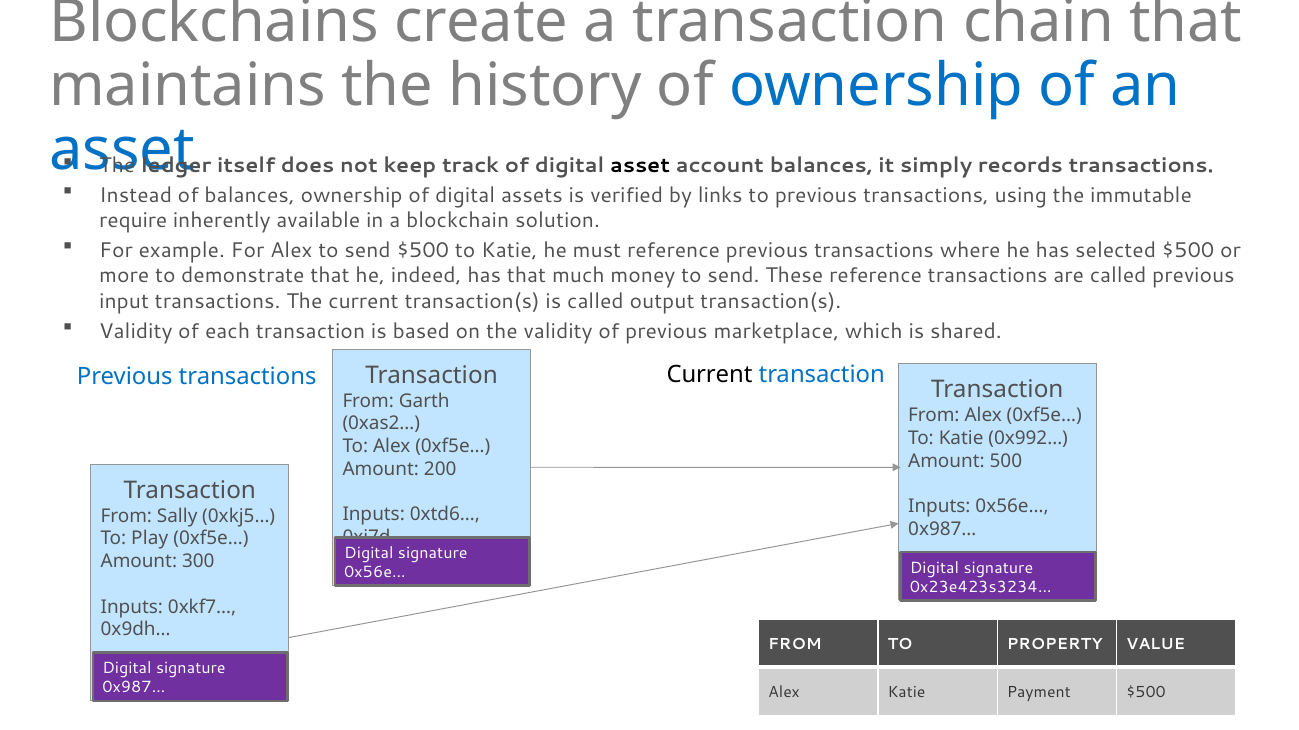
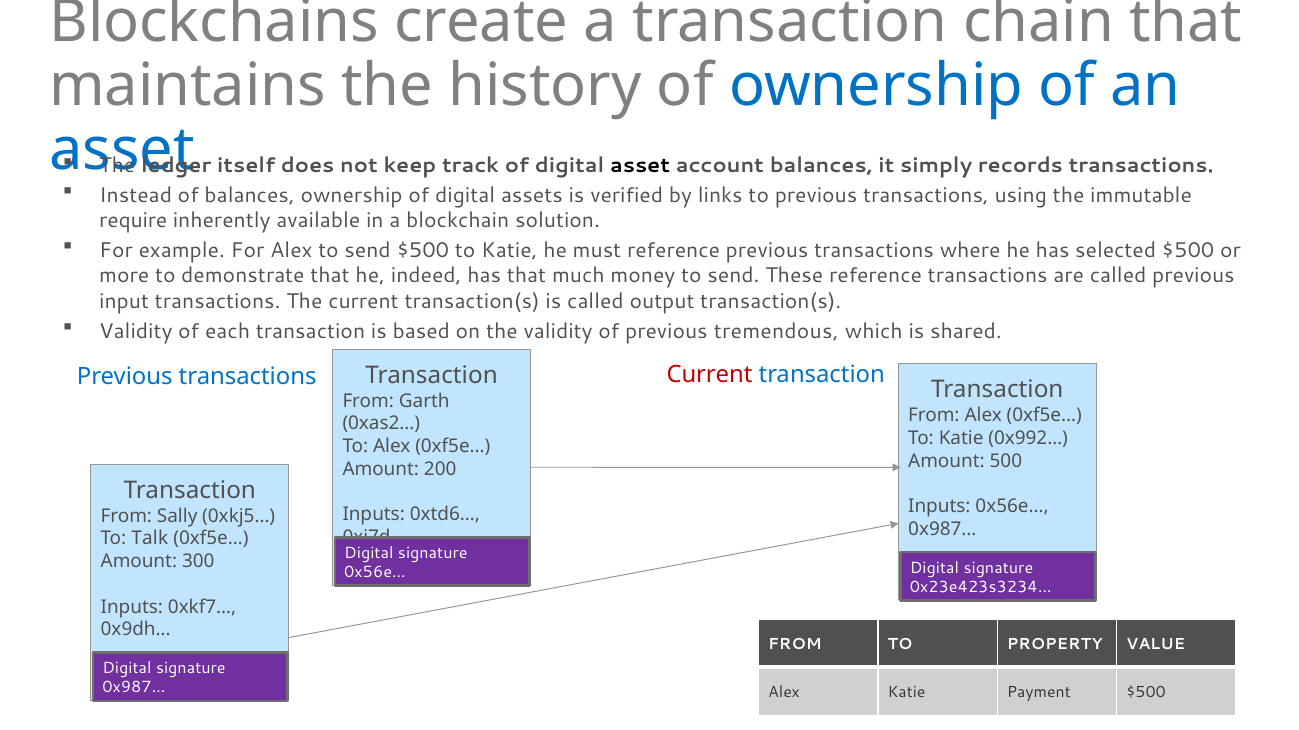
marketplace: marketplace -> tremendous (776, 331)
Current colour: black -> red (709, 375)
Play: Play -> Talk (150, 539)
